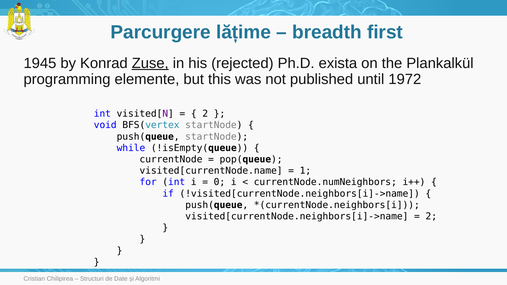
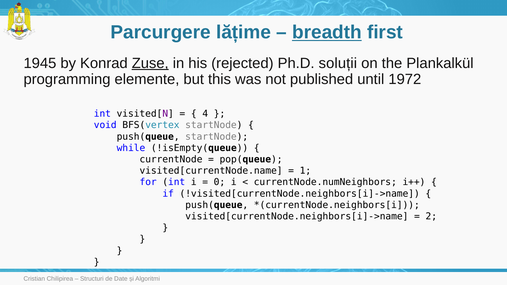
breadth underline: none -> present (327, 32)
exista: exista -> soluții (338, 63)
2: 2 -> 4 (205, 114)
